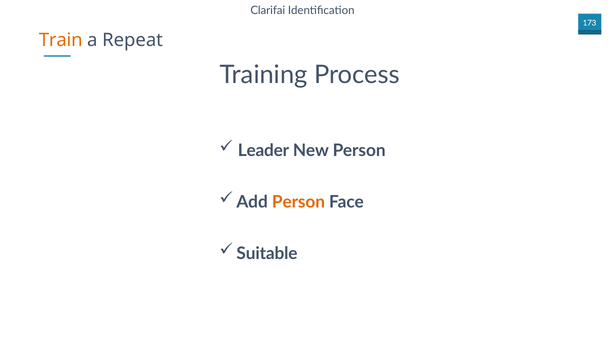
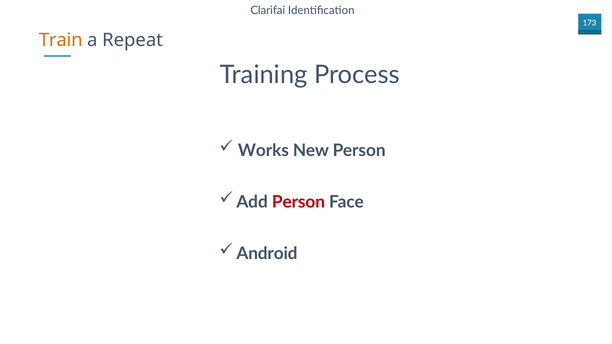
Leader: Leader -> Works (263, 151)
Person colour: orange -> red (298, 202)
Suitable: Suitable -> Android (267, 254)
